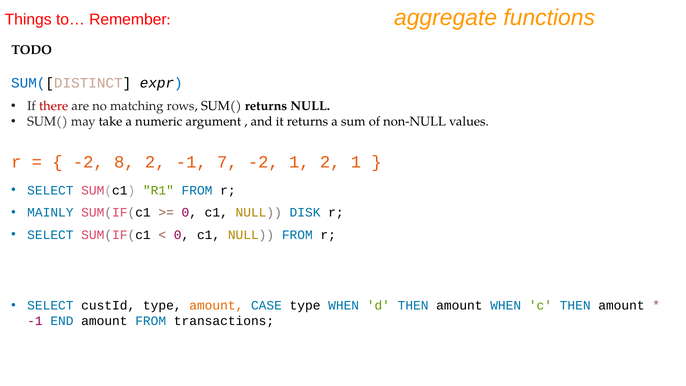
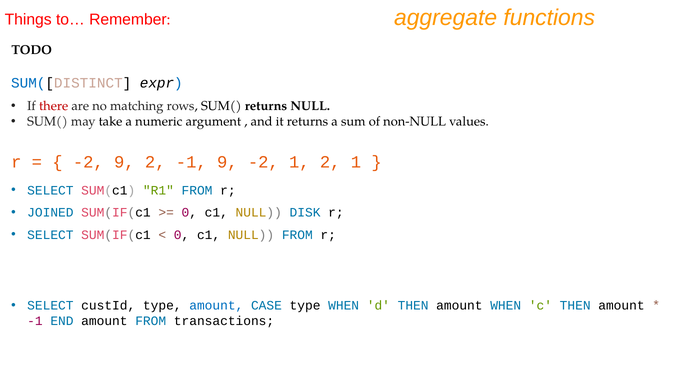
-2 8: 8 -> 9 (124, 162)
-1 7: 7 -> 9 (227, 162)
MAINLY: MAINLY -> JOINED (50, 212)
amount colour: orange -> blue (216, 305)
